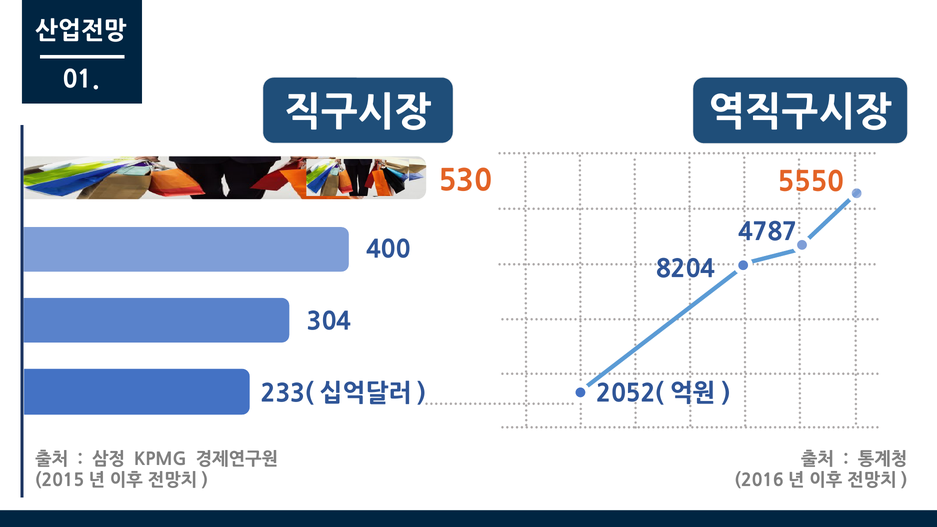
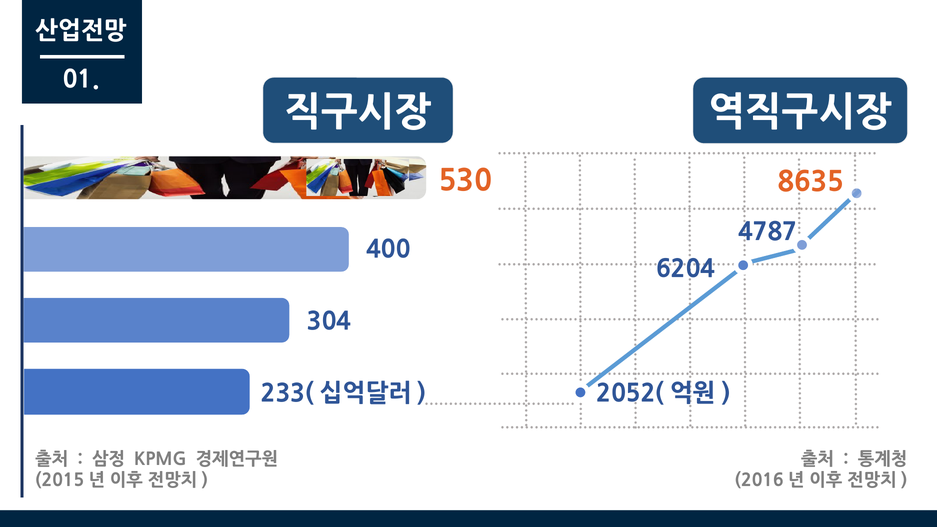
5550: 5550 -> 8635 (811, 182)
8204: 8204 -> 6204 (686, 269)
